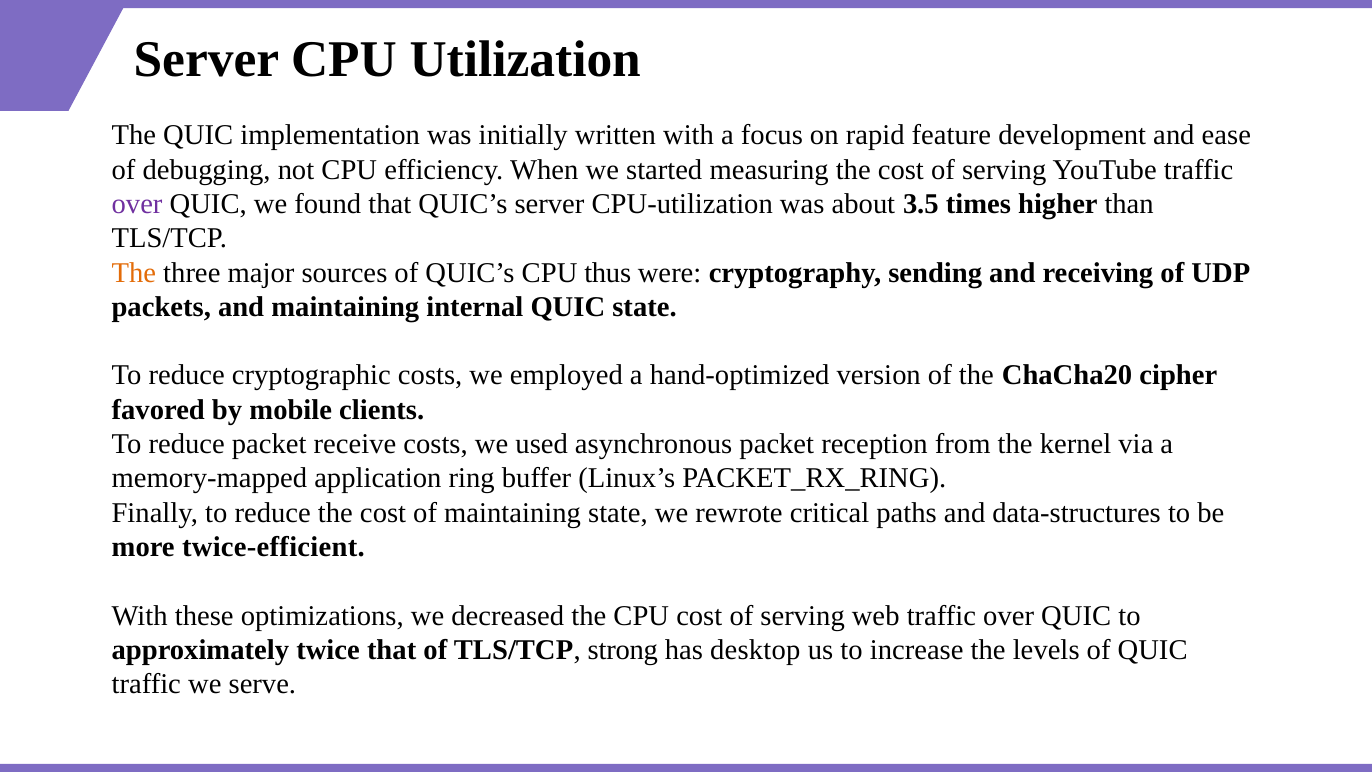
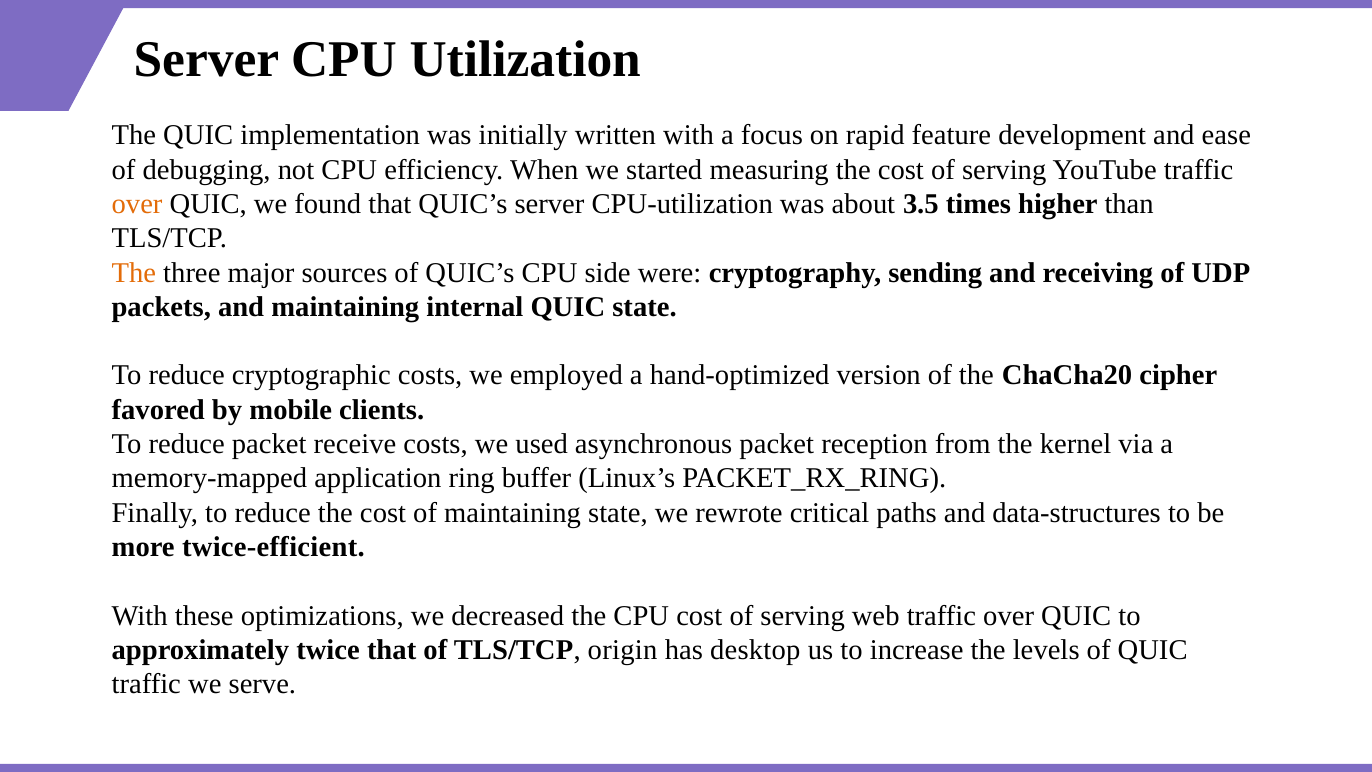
over colour: purple -> orange (137, 204)
thus: thus -> side (608, 272)
strong: strong -> origin (623, 650)
